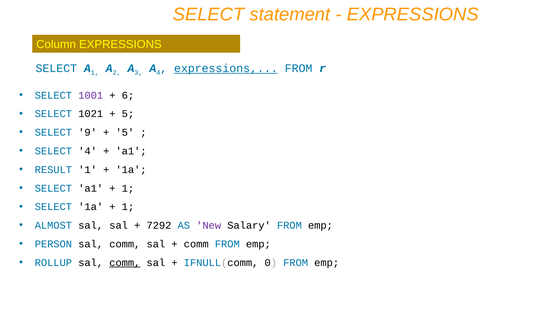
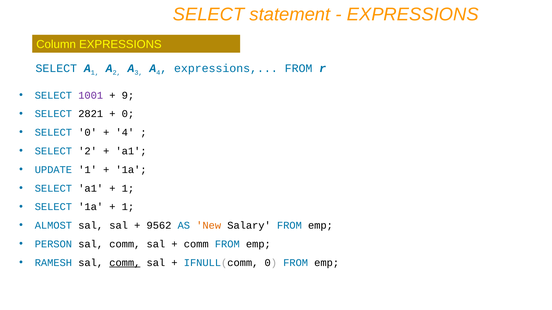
expressions underline: present -> none (226, 68)
6: 6 -> 9 (128, 95)
1021: 1021 -> 2821 (91, 114)
5: 5 -> 0 (128, 114)
SELECT 9: 9 -> 0 (88, 133)
5: 5 -> 4 (125, 133)
SELECT 4: 4 -> 2 (88, 151)
RESULT: RESULT -> UPDATE (53, 170)
7292: 7292 -> 9562 (159, 226)
New colour: purple -> orange (209, 226)
ROLLUP: ROLLUP -> RAMESH (53, 263)
